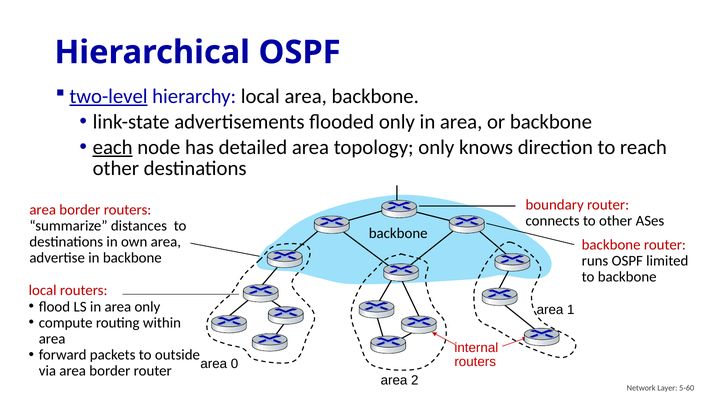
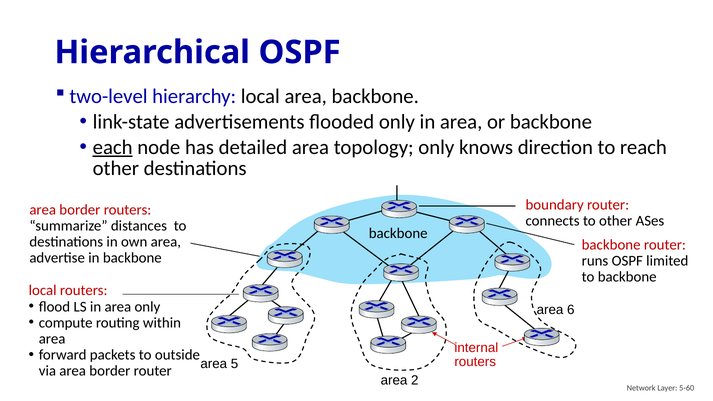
two-level underline: present -> none (108, 96)
1: 1 -> 6 (571, 310)
0: 0 -> 5 (235, 364)
